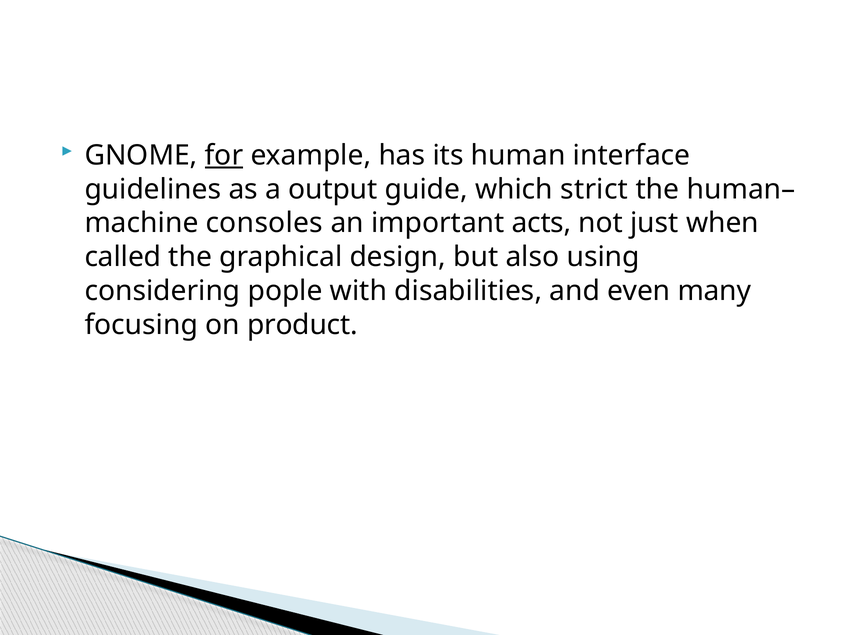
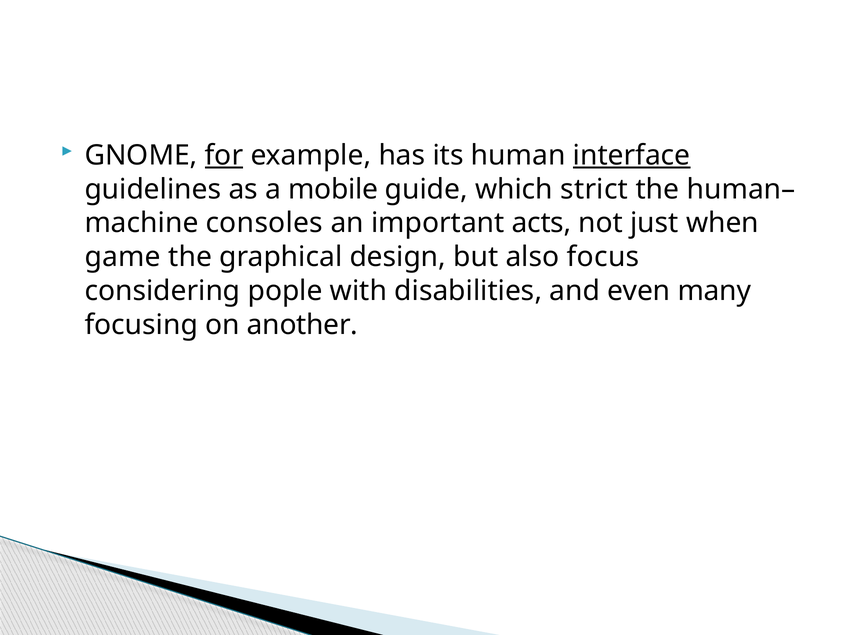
interface underline: none -> present (632, 155)
output: output -> mobile (333, 189)
called: called -> game (123, 257)
using: using -> focus (603, 257)
product: product -> another (302, 325)
